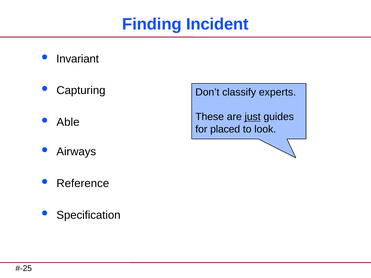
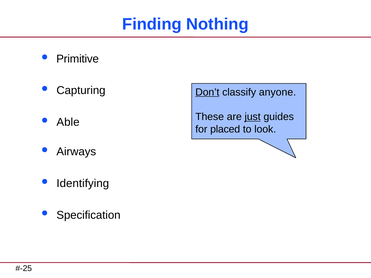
Incident: Incident -> Nothing (217, 24)
Invariant: Invariant -> Primitive (78, 59)
Don’t underline: none -> present (207, 92)
experts: experts -> anyone (278, 92)
Reference: Reference -> Identifying (83, 183)
